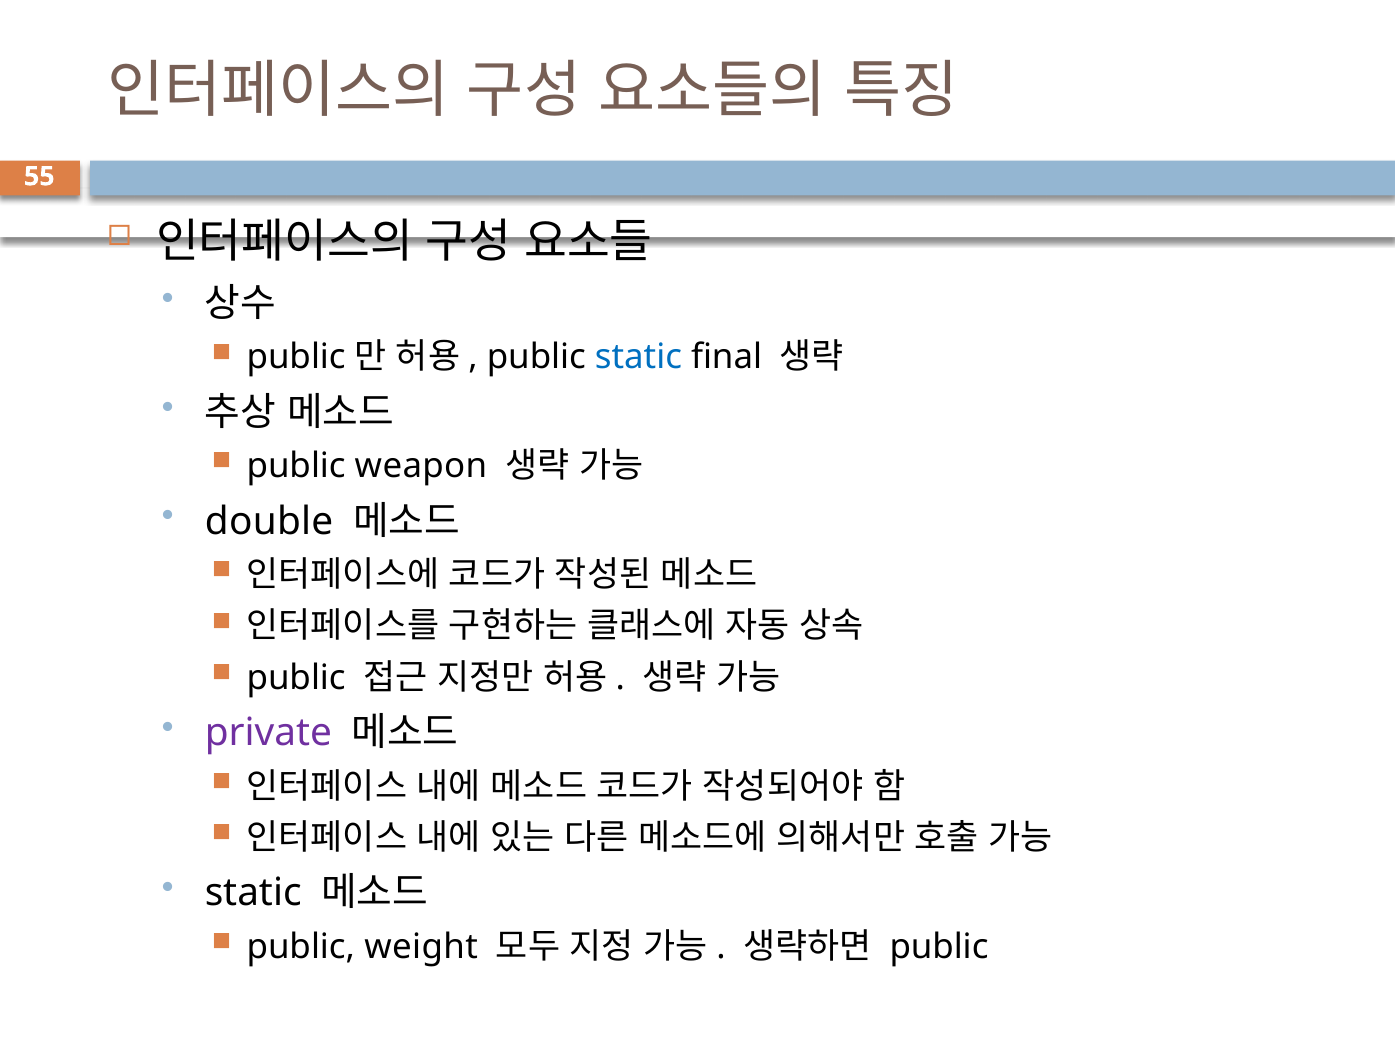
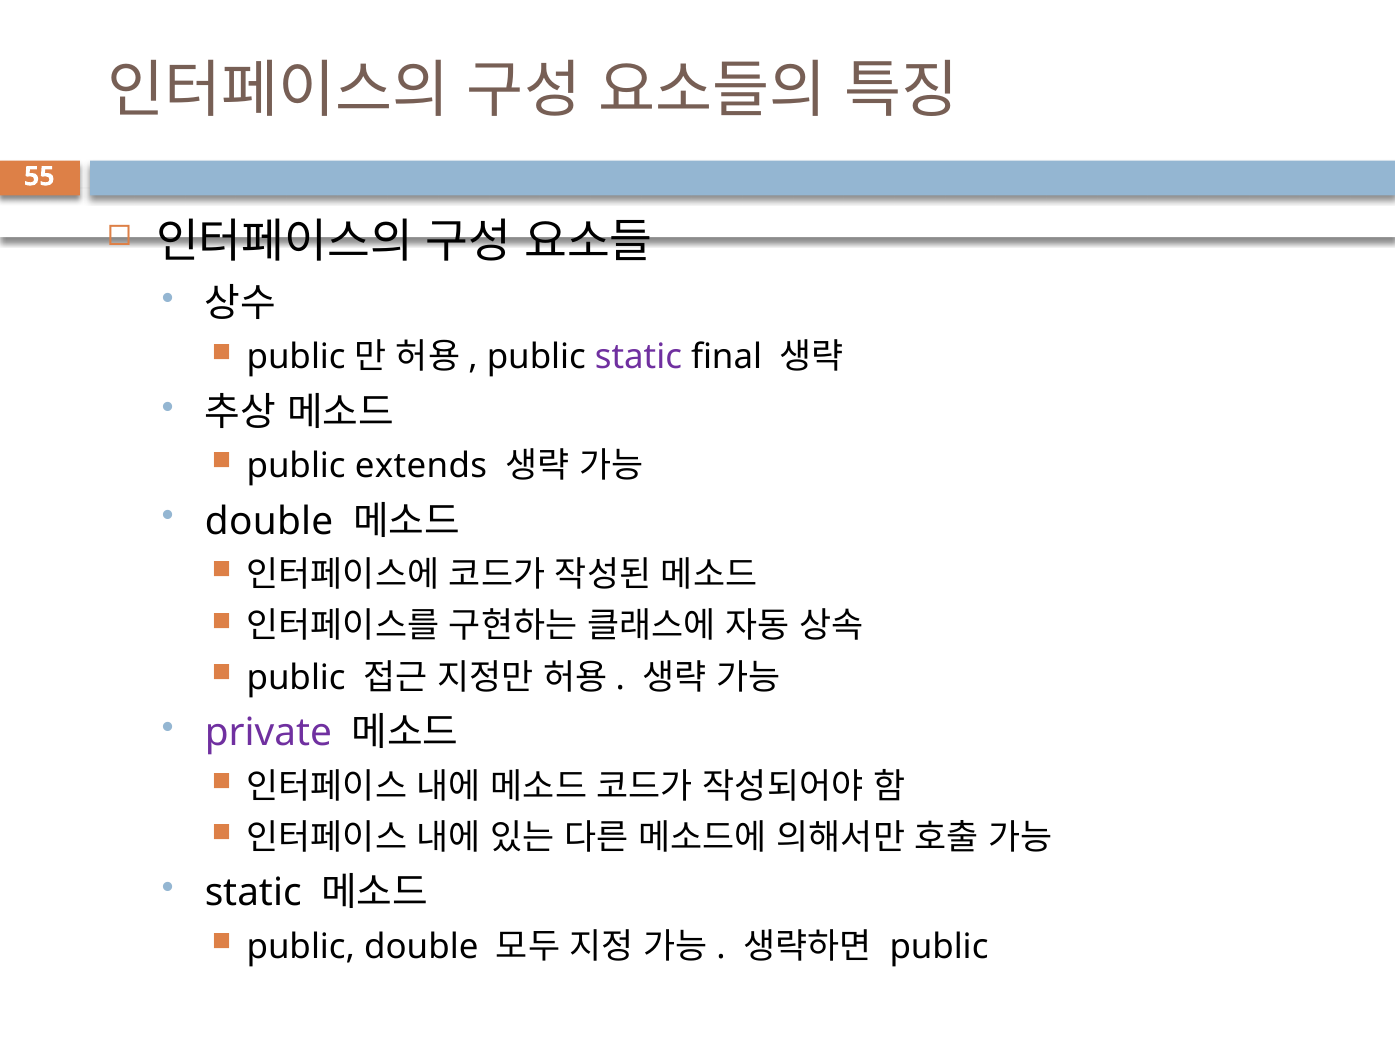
static colour: blue -> purple (638, 357)
weapon: weapon -> extends (421, 466)
public weight: weight -> double (421, 947)
